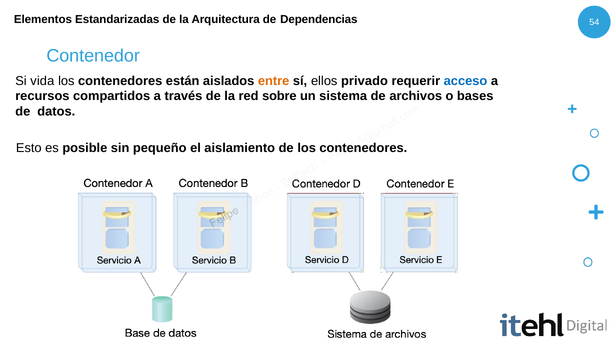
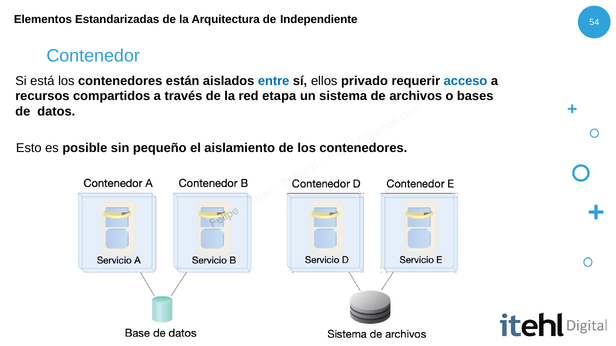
Dependencias: Dependencias -> Independiente (319, 19)
vida: vida -> está (42, 81)
entre colour: orange -> blue (274, 81)
sobre: sobre -> etapa (279, 96)
